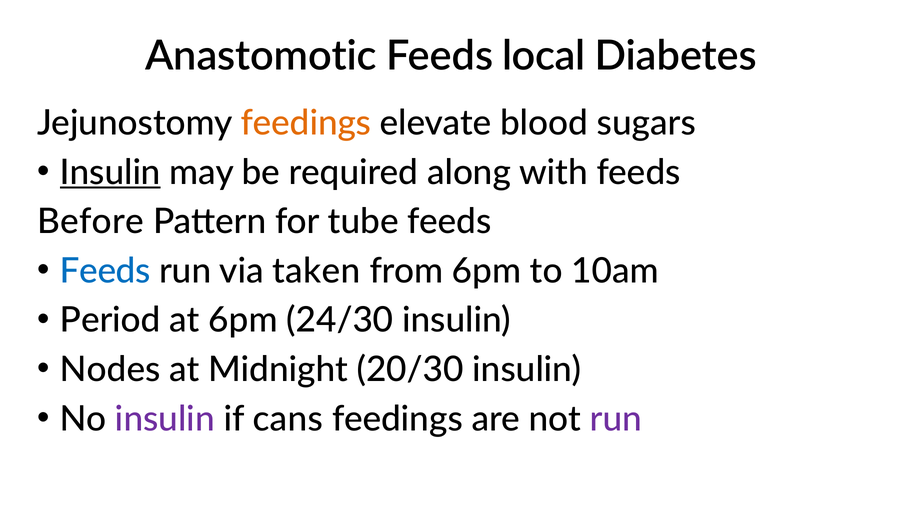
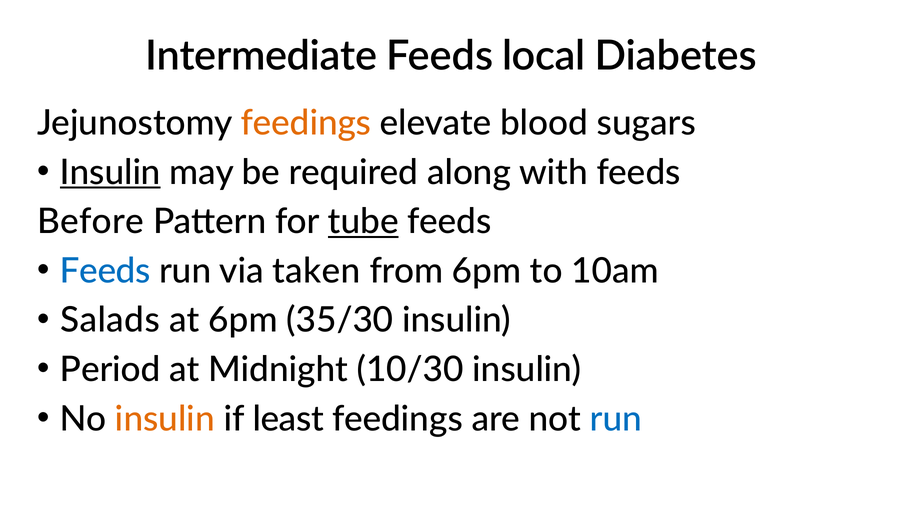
Anastomotic: Anastomotic -> Intermediate (261, 56)
tube underline: none -> present (363, 222)
Period: Period -> Salads (110, 320)
24/30: 24/30 -> 35/30 (340, 320)
Nodes: Nodes -> Period (110, 370)
20/30: 20/30 -> 10/30 (410, 370)
insulin colour: purple -> orange (165, 419)
cans: cans -> least (288, 419)
run colour: purple -> blue (616, 419)
